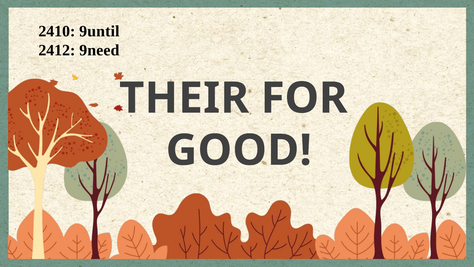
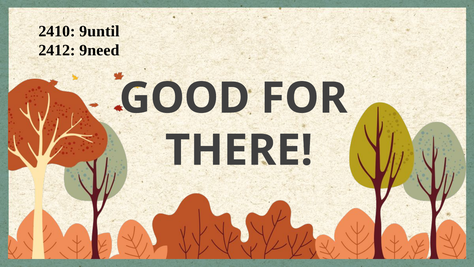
THEIR: THEIR -> GOOD (185, 98)
GOOD: GOOD -> THERE (239, 150)
